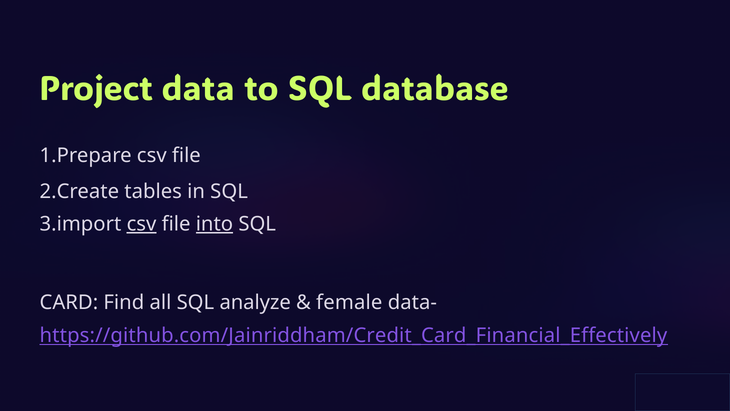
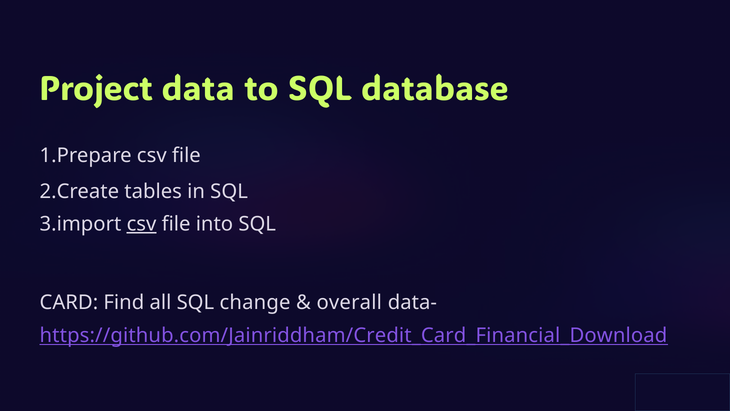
into underline: present -> none (214, 224)
analyze: analyze -> change (255, 302)
female: female -> overall (349, 302)
https://github.com/Jainriddham/Credit_Card_Financial_Effectively: https://github.com/Jainriddham/Credit_Card_Financial_Effectively -> https://github.com/Jainriddham/Credit_Card_Financial_Download (353, 335)
